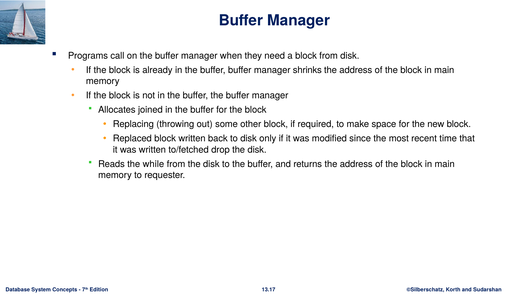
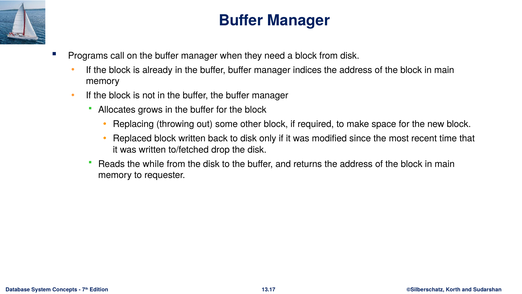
shrinks: shrinks -> indices (307, 70)
joined: joined -> grows (150, 110)
